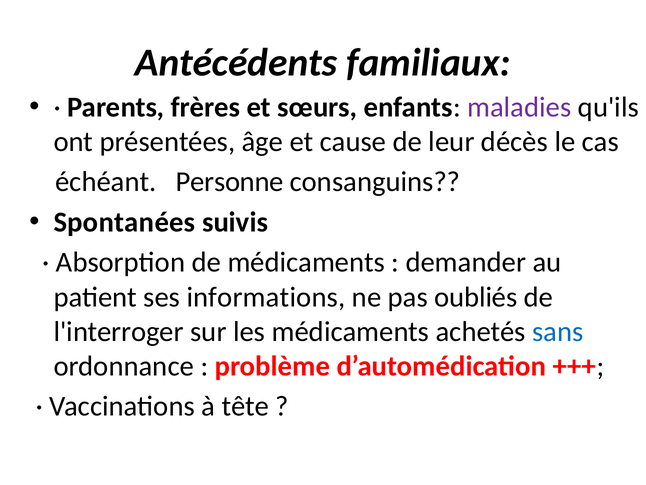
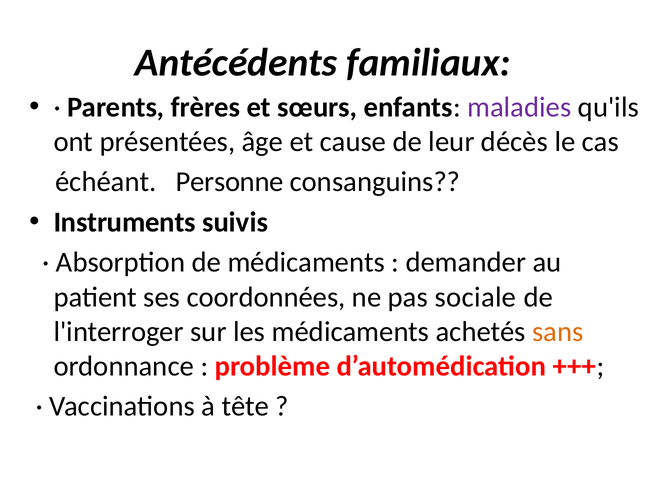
Spontanées: Spontanées -> Instruments (125, 222)
informations: informations -> coordonnées (266, 297)
oubliés: oubliés -> sociale (476, 297)
sans colour: blue -> orange (558, 331)
